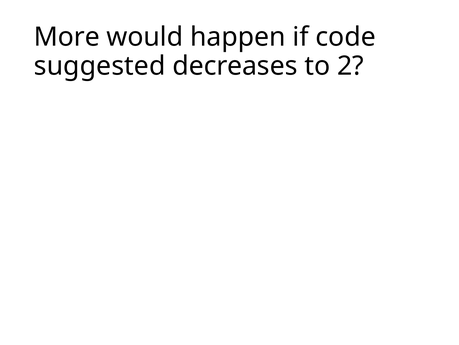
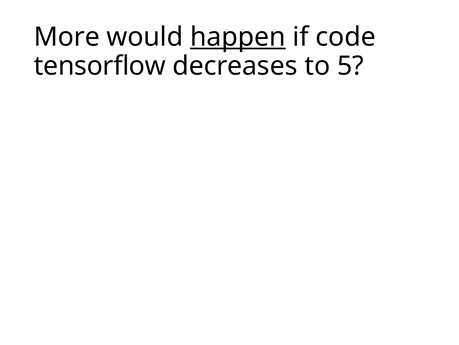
happen underline: none -> present (238, 37)
suggested: suggested -> tensorflow (100, 66)
2: 2 -> 5 (350, 66)
